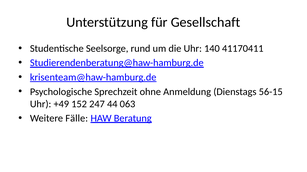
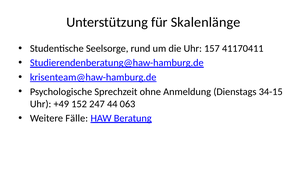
Gesellschaft: Gesellschaft -> Skalenlänge (206, 22)
140: 140 -> 157 (212, 49)
56-15: 56-15 -> 34-15 (271, 92)
